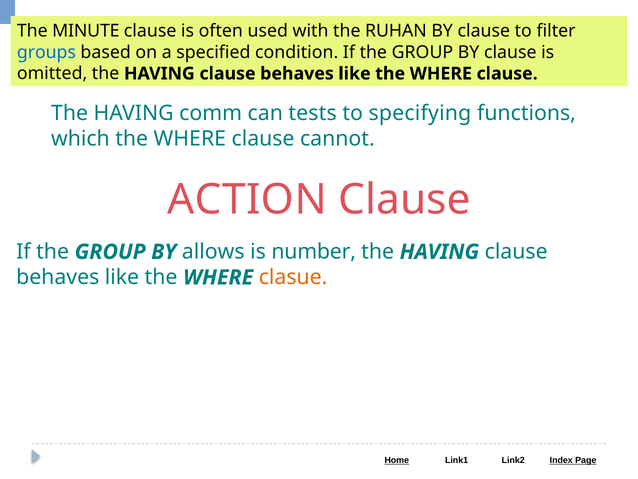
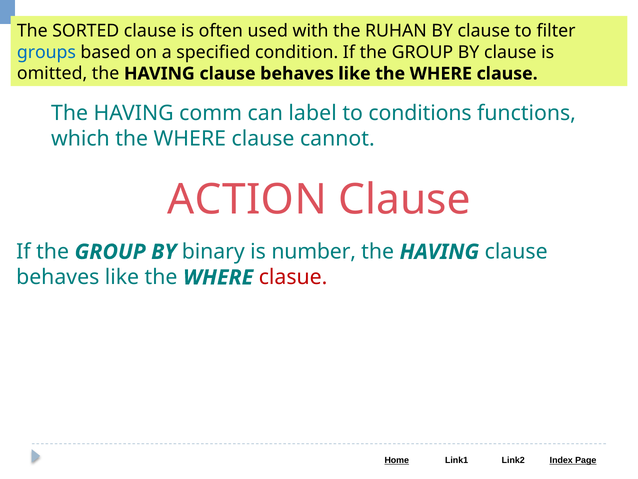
MINUTE: MINUTE -> SORTED (86, 31)
tests: tests -> label (313, 113)
specifying: specifying -> conditions (420, 113)
allows: allows -> binary (213, 252)
clasue colour: orange -> red (293, 277)
